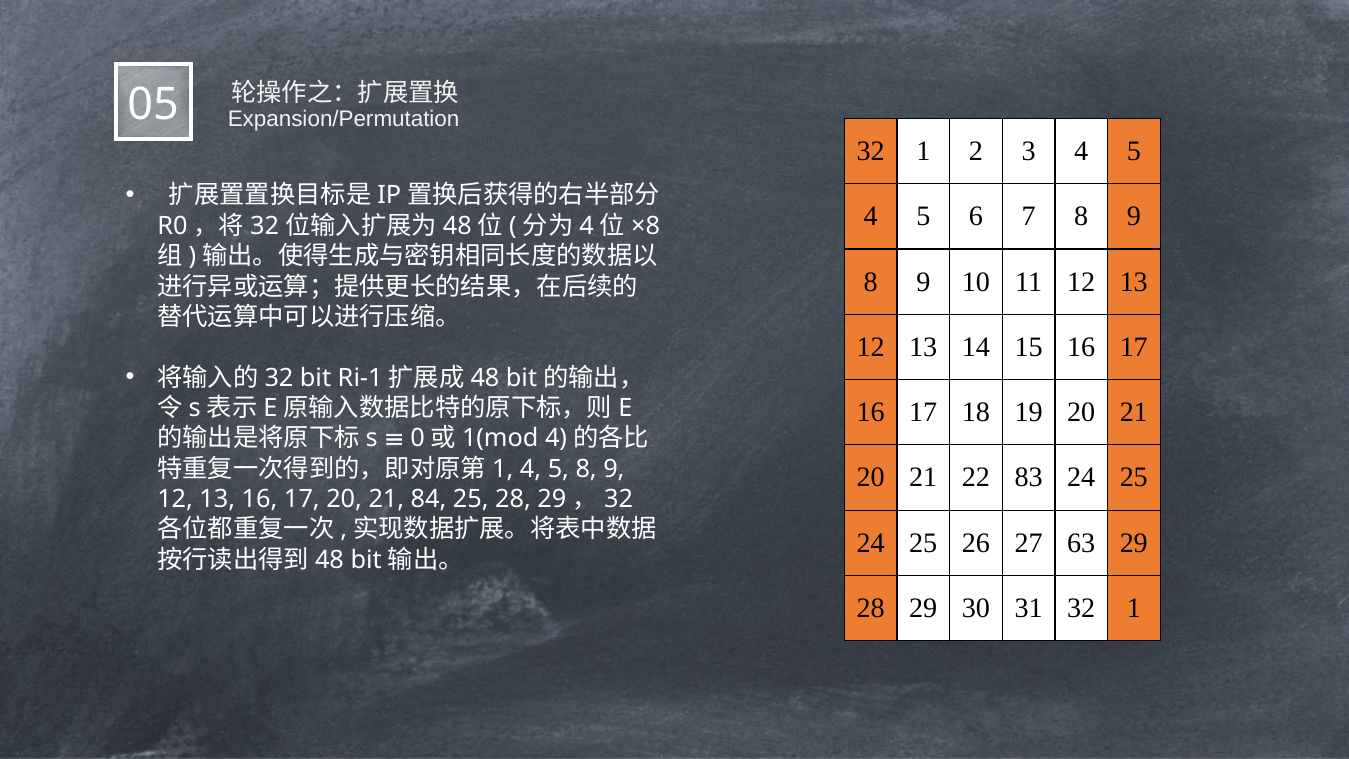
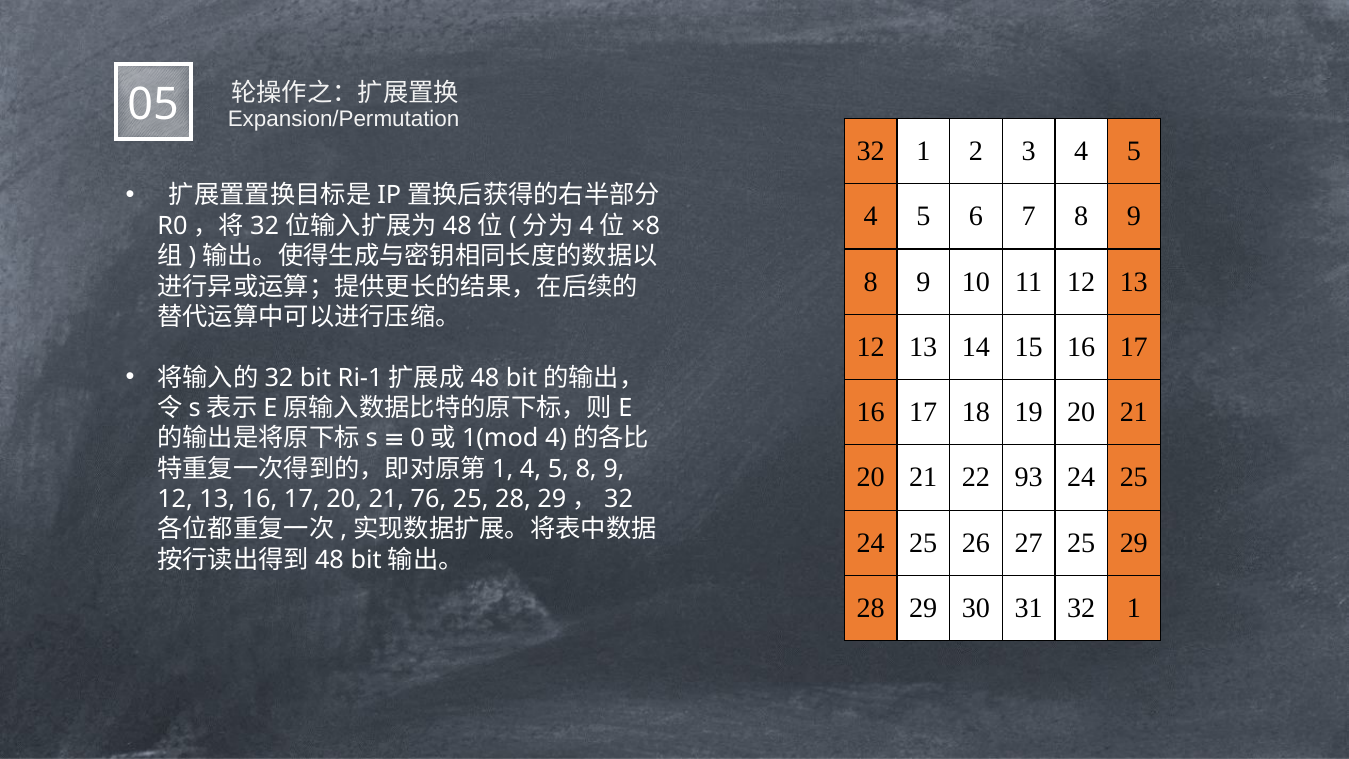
83: 83 -> 93 (1029, 478)
84: 84 -> 76 (429, 499)
27 63: 63 -> 25 (1081, 543)
